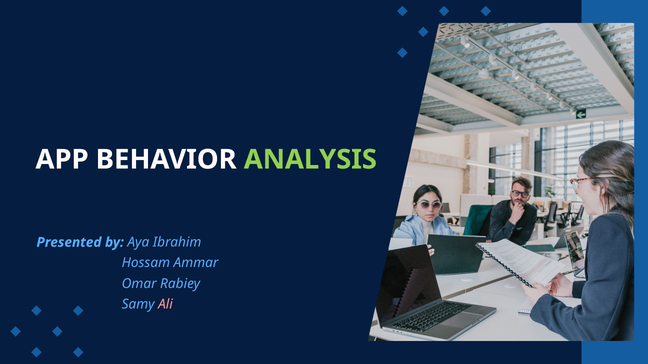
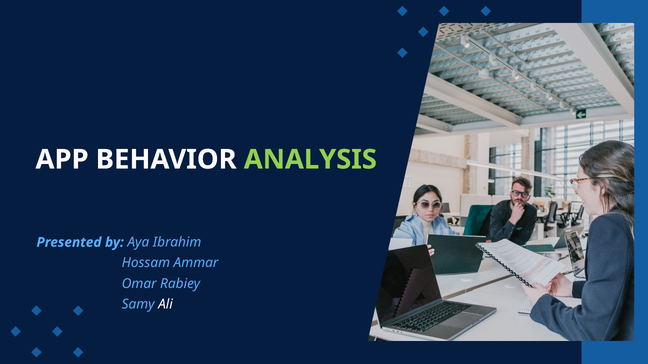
Ali colour: pink -> white (166, 305)
